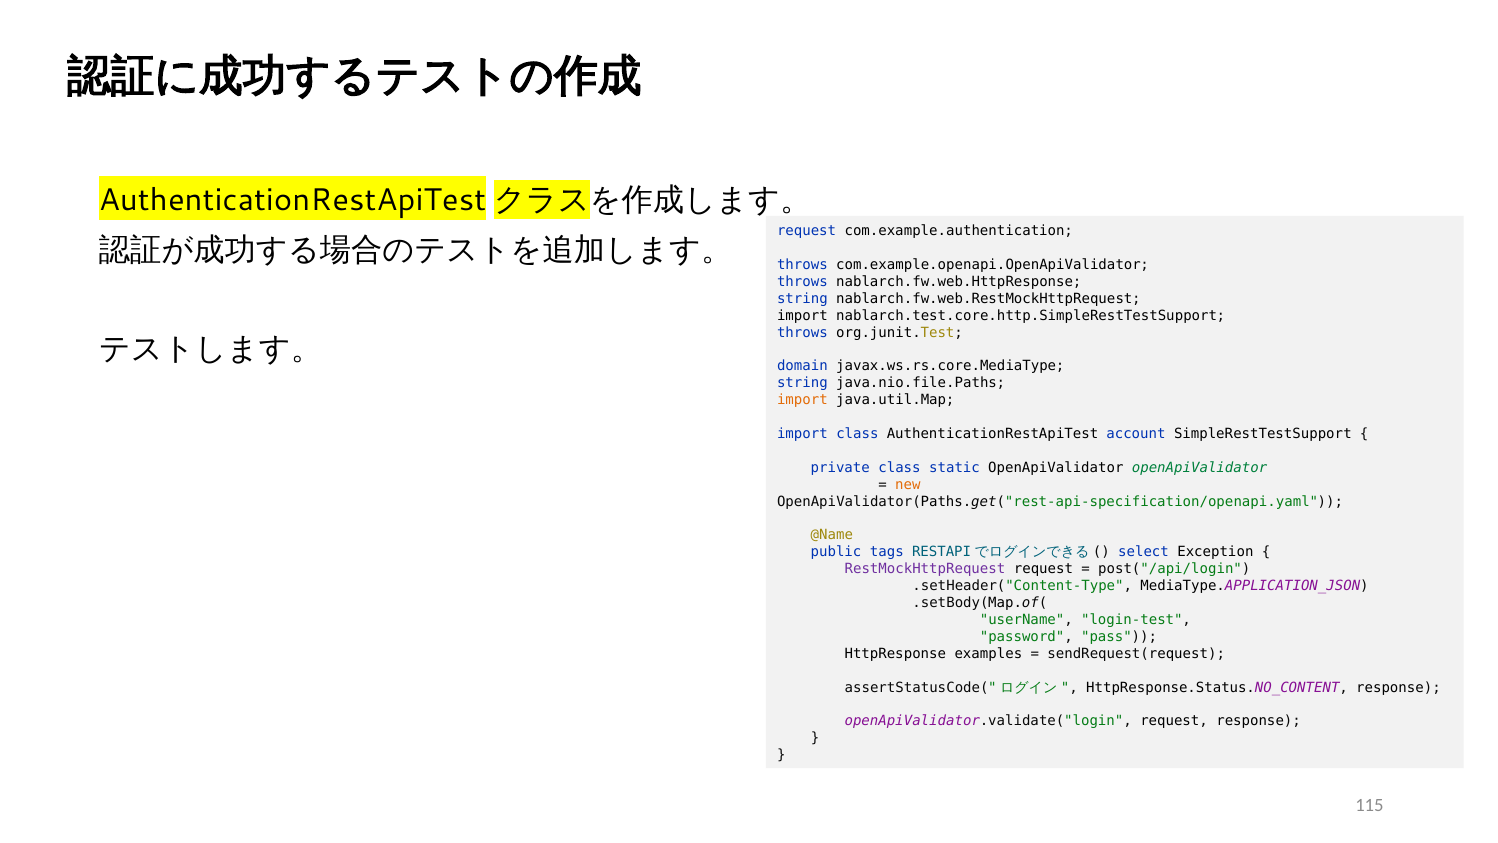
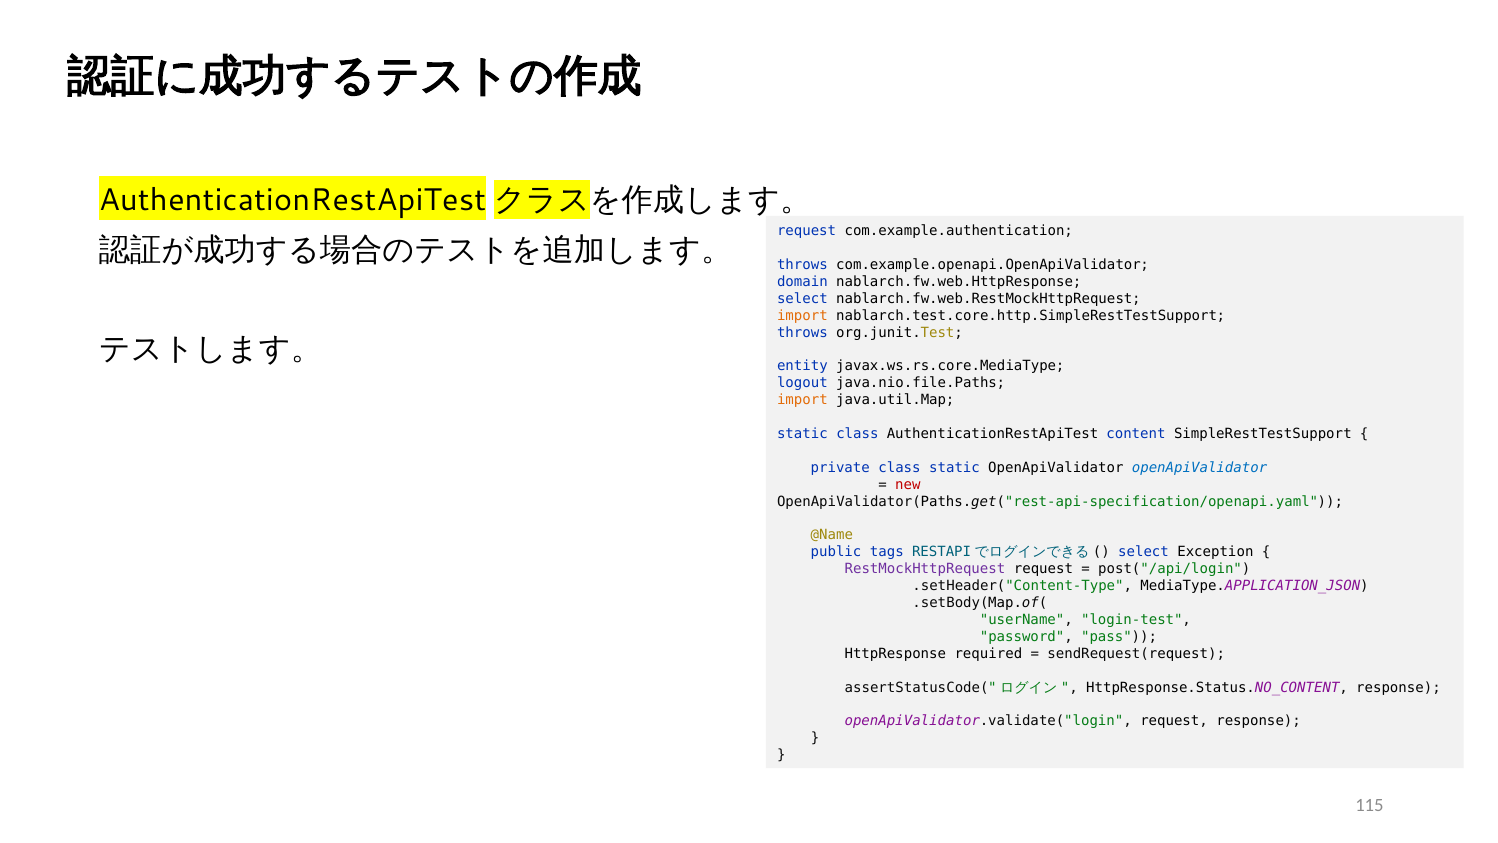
throws: throws -> domain (802, 282)
string: string -> select (802, 298)
import colour: black -> orange (802, 315)
domain: domain -> entity (802, 366)
string: string -> logout (802, 383)
import: import -> static (802, 434)
account: account -> content (1136, 434)
openApiValidator colour: green -> blue (1200, 467)
new colour: orange -> red (908, 484)
examples: examples -> required (988, 653)
